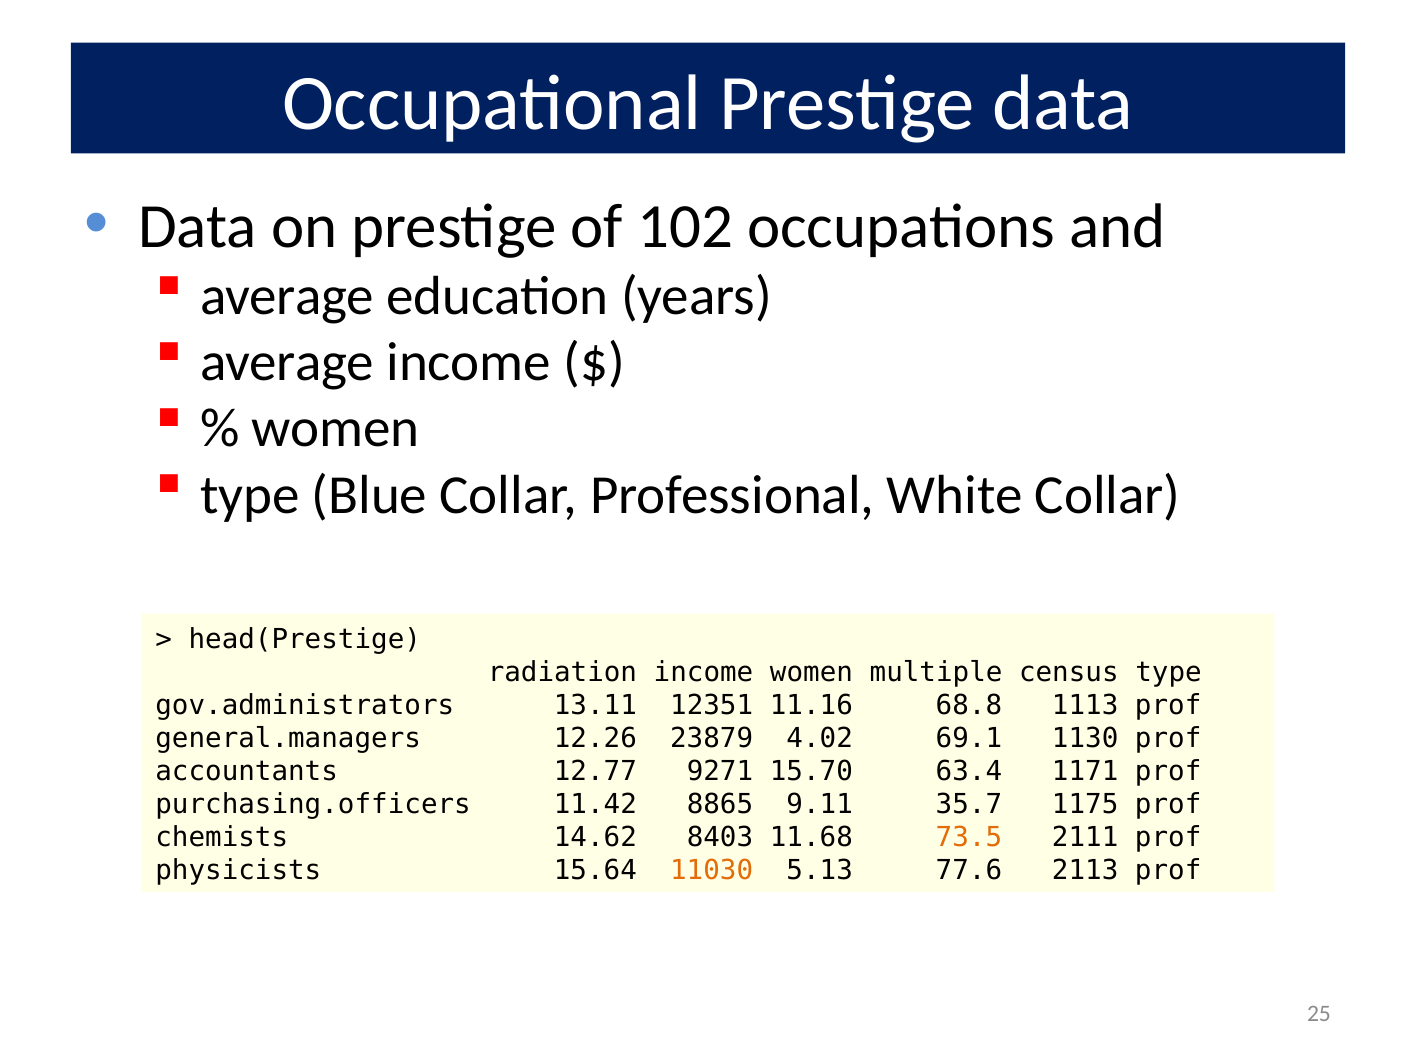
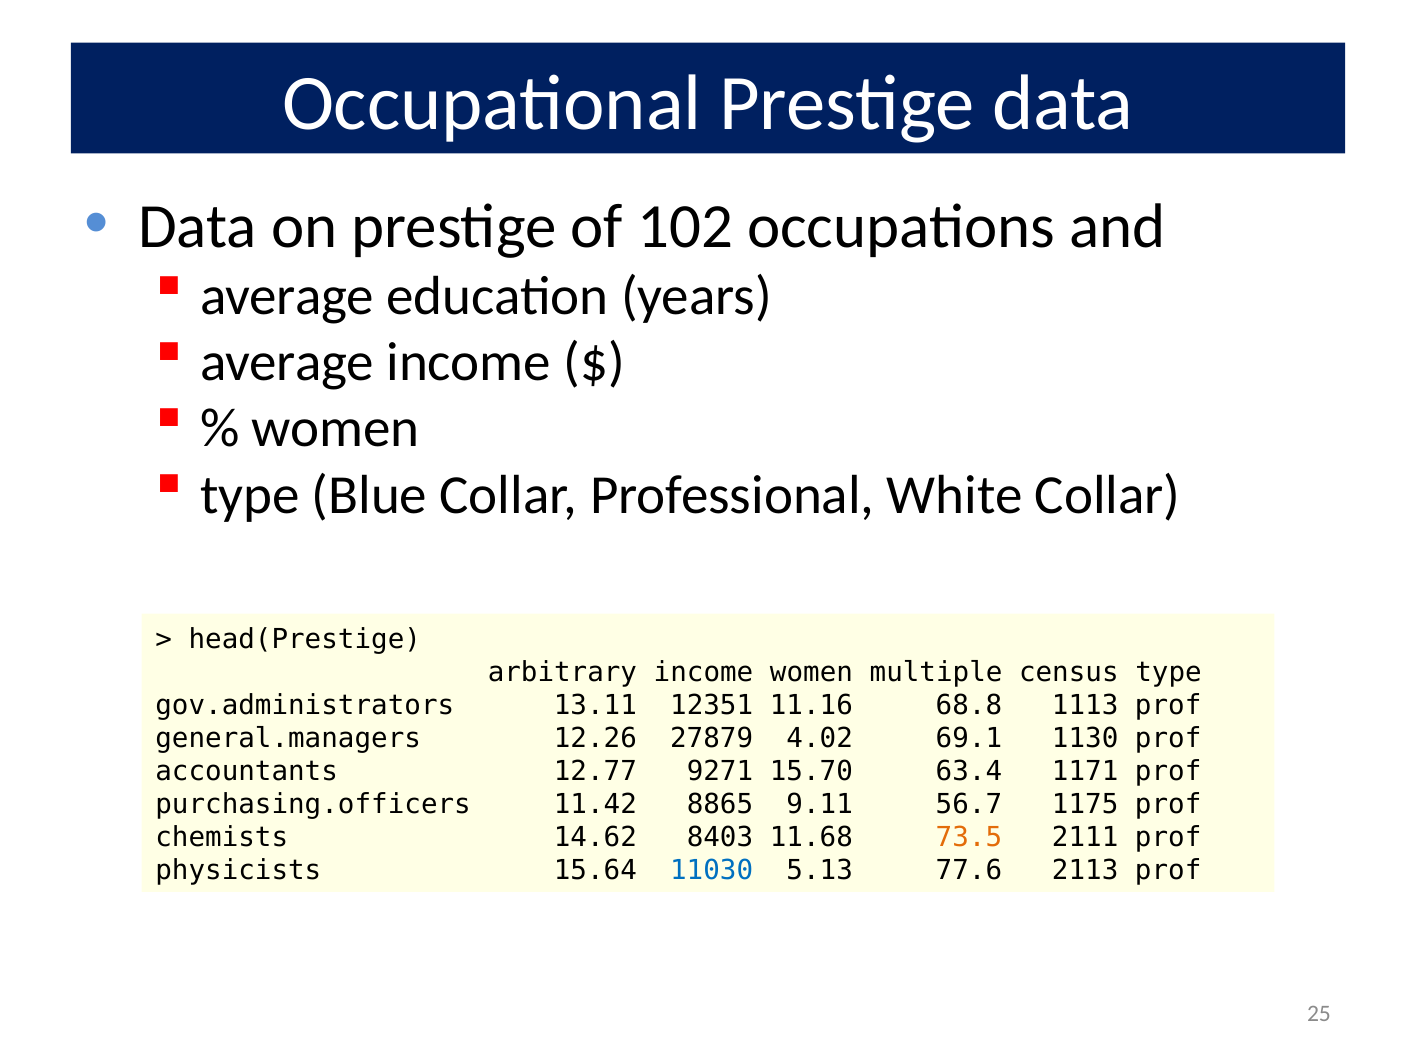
radiation: radiation -> arbitrary (562, 672)
23879: 23879 -> 27879 (712, 738)
35.7: 35.7 -> 56.7 (969, 804)
11030 colour: orange -> blue (712, 870)
